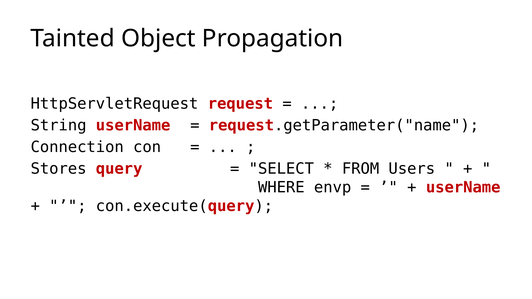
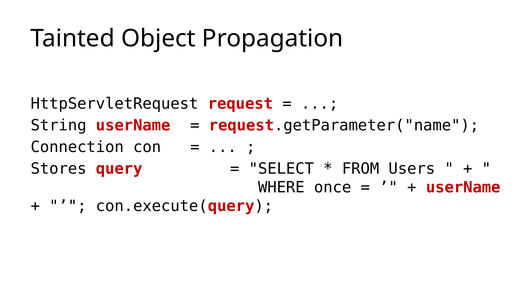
envp: envp -> once (333, 188)
